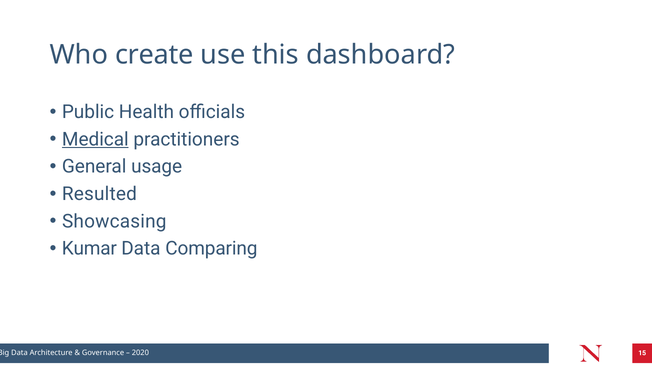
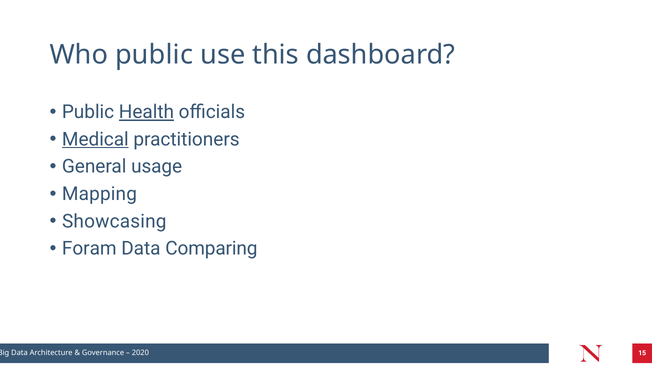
Who create: create -> public (154, 55)
Health underline: none -> present (146, 112)
Resulted: Resulted -> Mapping (99, 194)
Kumar: Kumar -> Foram (89, 248)
